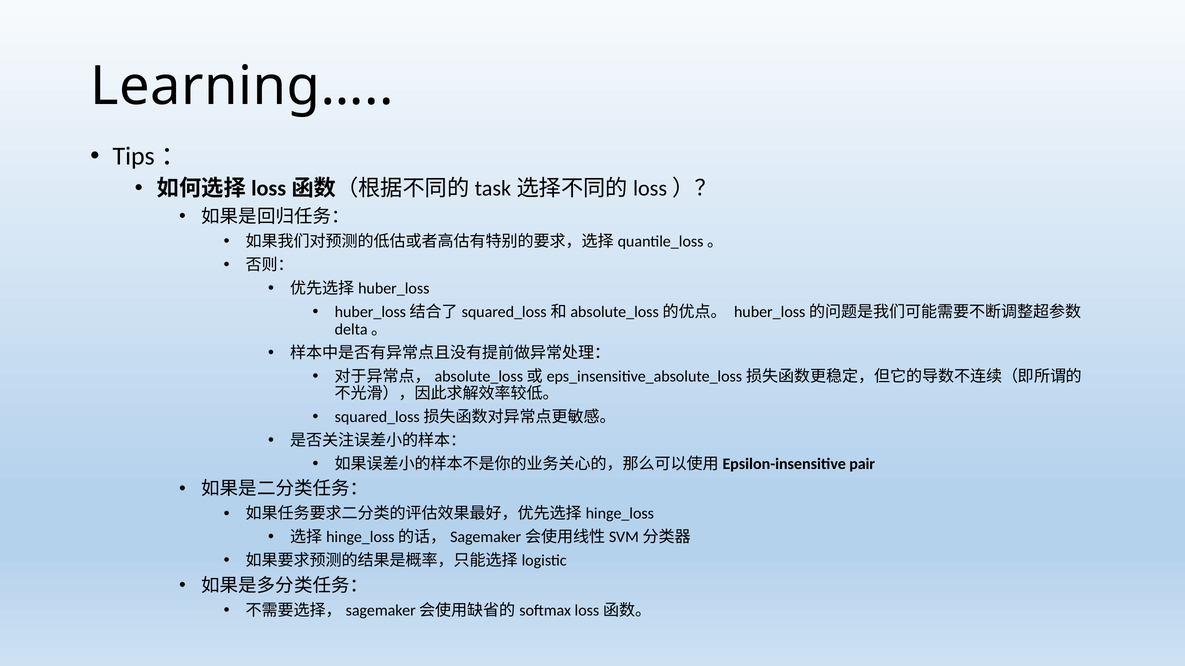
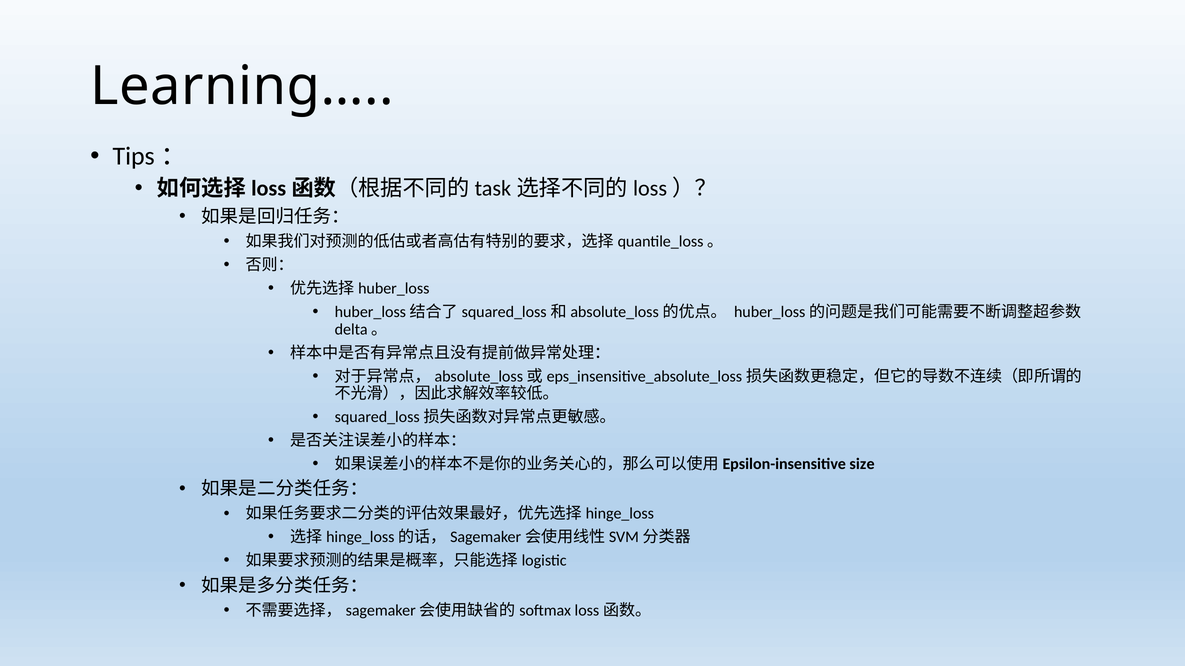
pair: pair -> size (862, 464)
